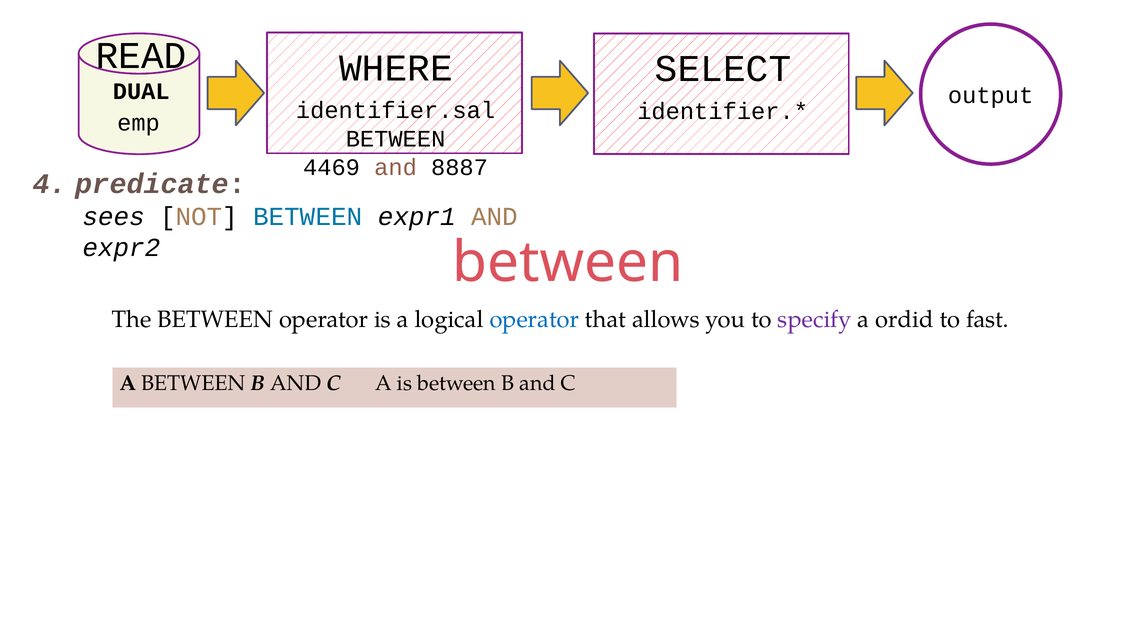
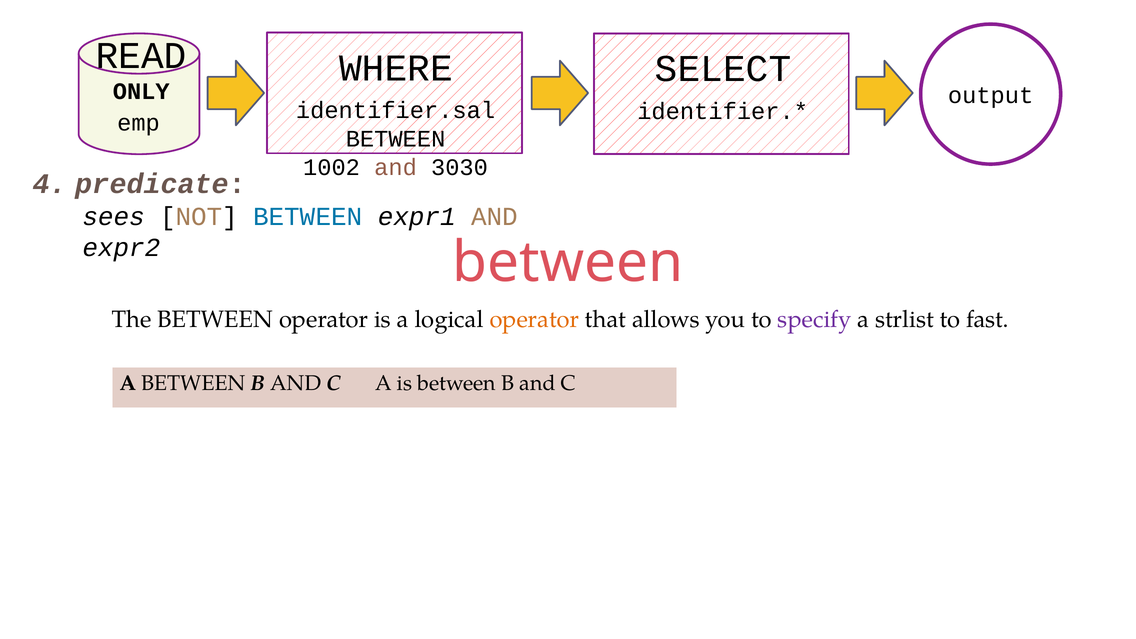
DUAL: DUAL -> ONLY (141, 92)
4469: 4469 -> 1002 (332, 167)
8887: 8887 -> 3030 (459, 167)
operator colour: blue -> orange (534, 319)
ordid: ordid -> strlist (904, 319)
